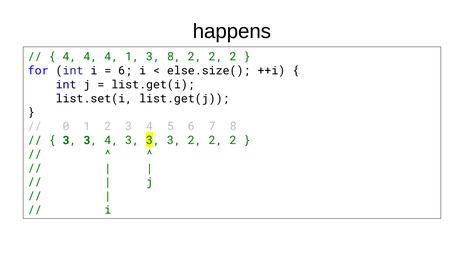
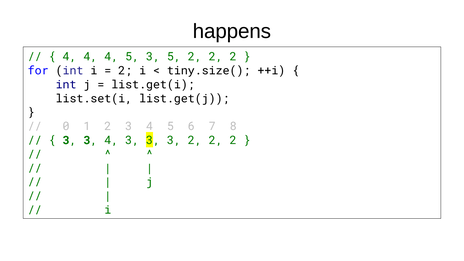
4 4 1: 1 -> 5 (132, 57)
3 8: 8 -> 5 (174, 57)
6: 6 -> 2 (125, 71)
else.size(: else.size( -> tiny.size( (209, 71)
